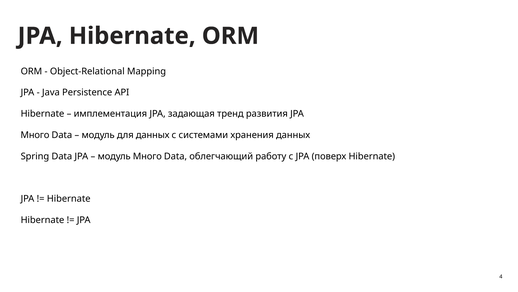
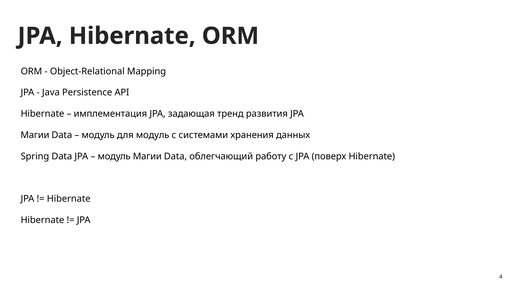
Много: Много -> Магии (35, 135)
для данных: данных -> модуль (153, 135)
модуль Много: Много -> Магии (147, 156)
